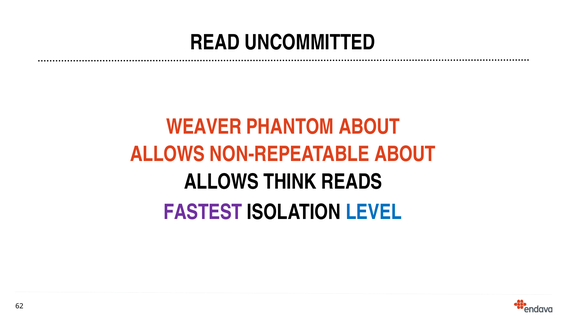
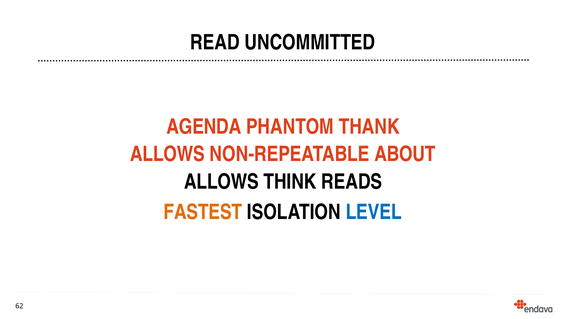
WEAVER: WEAVER -> AGENDA (204, 127)
PHANTOM ABOUT: ABOUT -> THANK (369, 127)
FASTEST colour: purple -> orange (203, 212)
